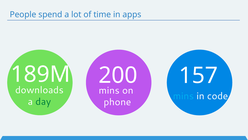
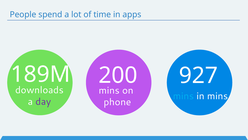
157: 157 -> 927 (198, 75)
in code: code -> mins (218, 96)
day colour: green -> purple (43, 101)
